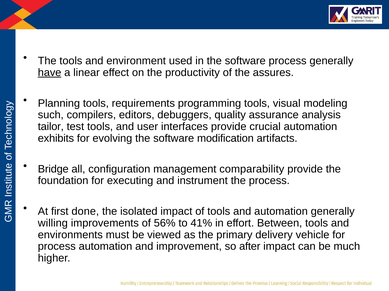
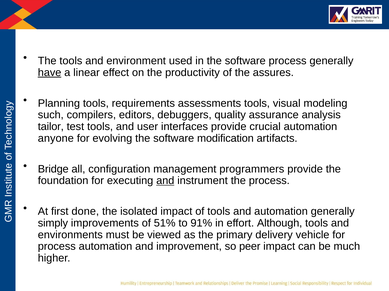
programming: programming -> assessments (209, 104)
exhibits: exhibits -> anyone (56, 139)
comparability: comparability -> programmers (252, 169)
and underline: none -> present (165, 181)
willing: willing -> simply (53, 224)
56%: 56% -> 51% (165, 224)
41%: 41% -> 91% (201, 224)
Between: Between -> Although (280, 224)
after: after -> peer (250, 247)
